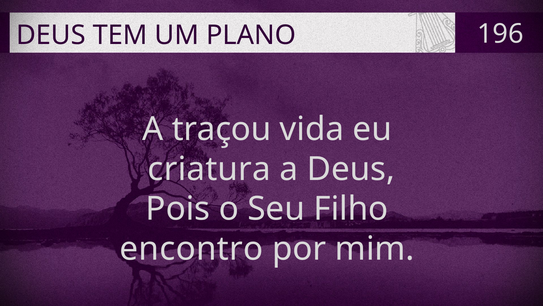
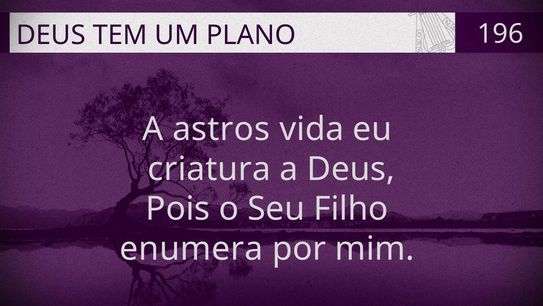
traçou: traçou -> astros (221, 129)
encontro: encontro -> enumera (191, 248)
